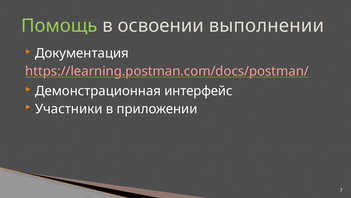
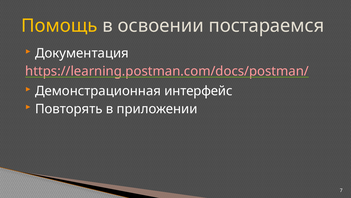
Помощь colour: light green -> yellow (59, 26)
выполнении: выполнении -> постараемся (267, 26)
Участники: Участники -> Повторять (69, 109)
